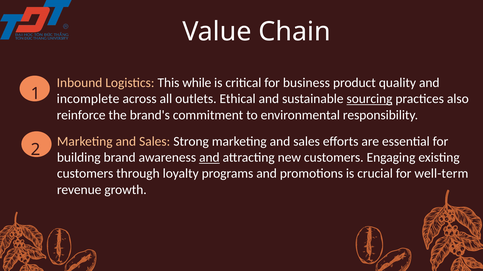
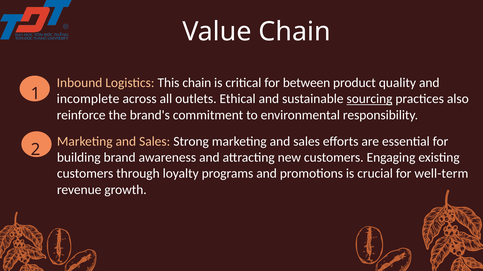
This while: while -> chain (197, 83)
business: business -> between (307, 83)
and underline: present -> none (209, 158)
